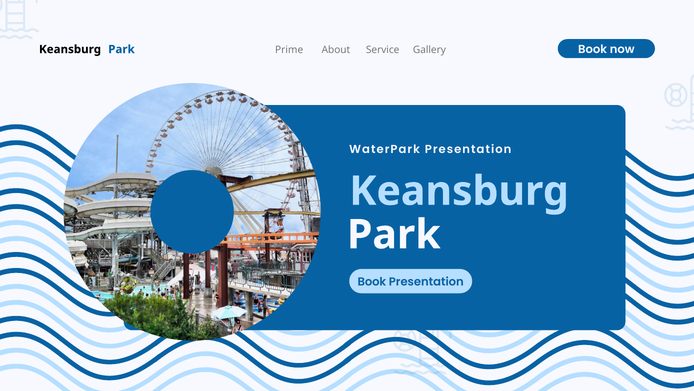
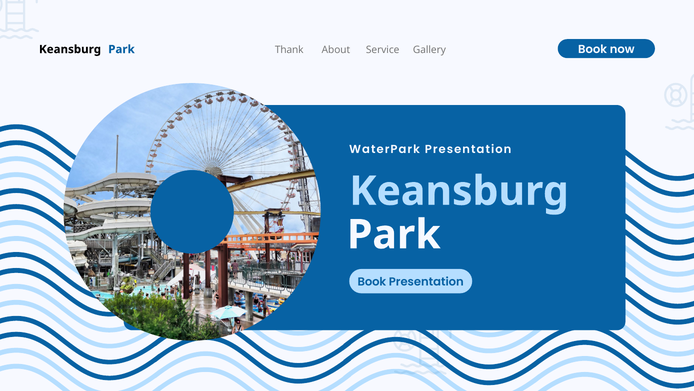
Prime: Prime -> Thank (289, 50)
